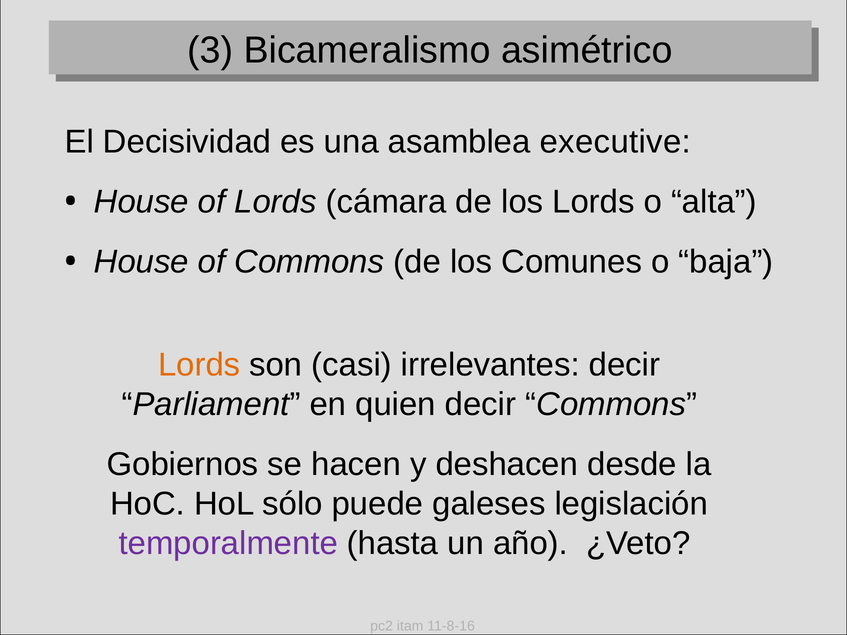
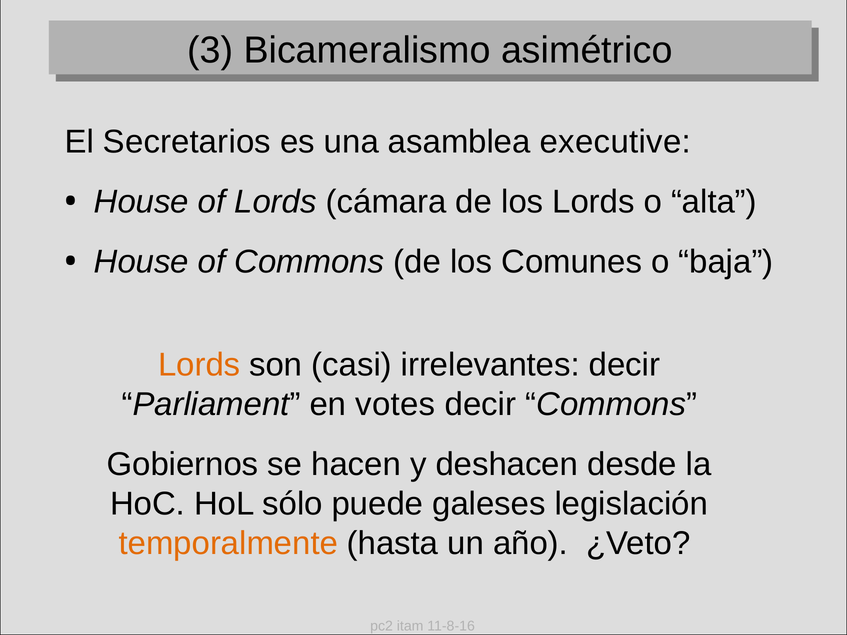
Decisividad: Decisividad -> Secretarios (187, 142)
quien: quien -> votes (395, 404)
temporalmente colour: purple -> orange (228, 544)
